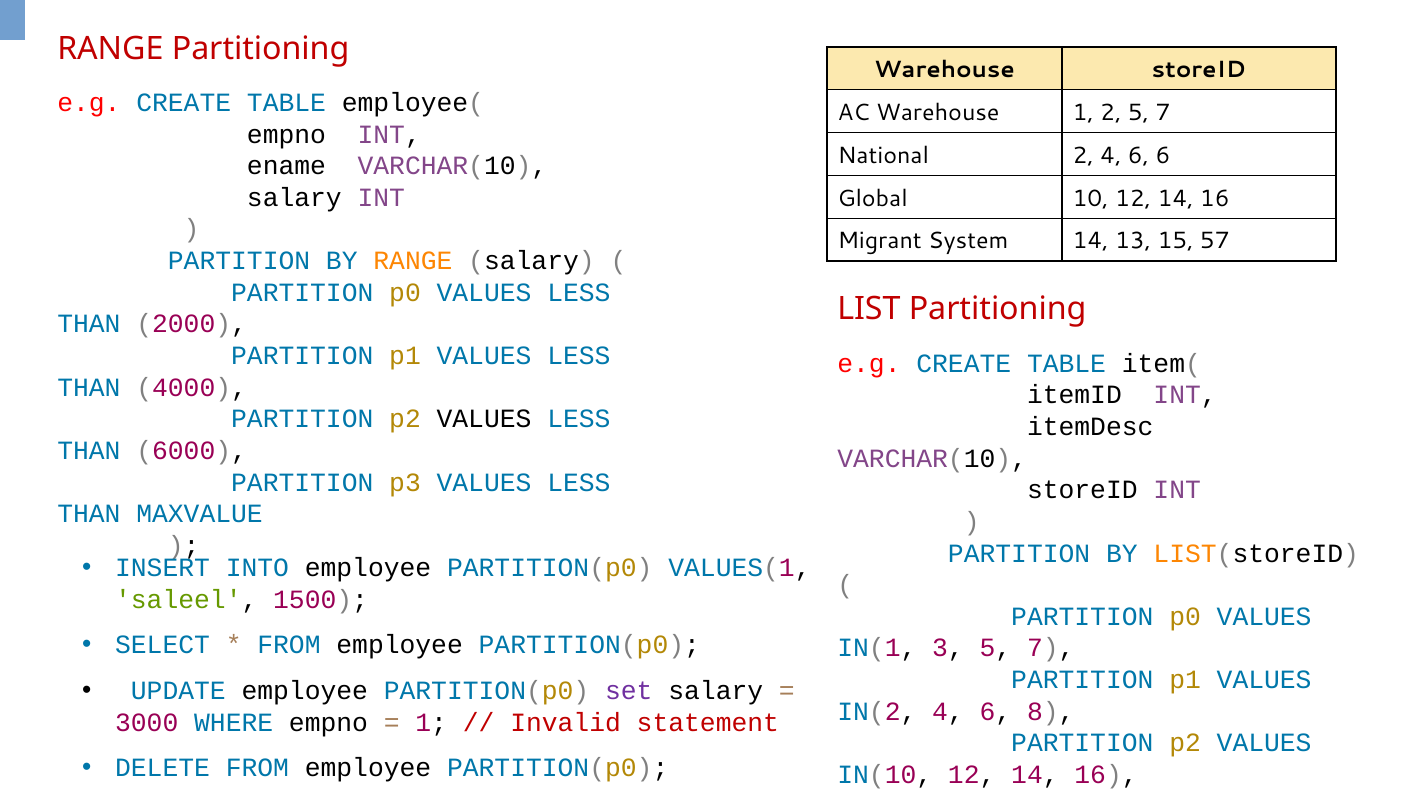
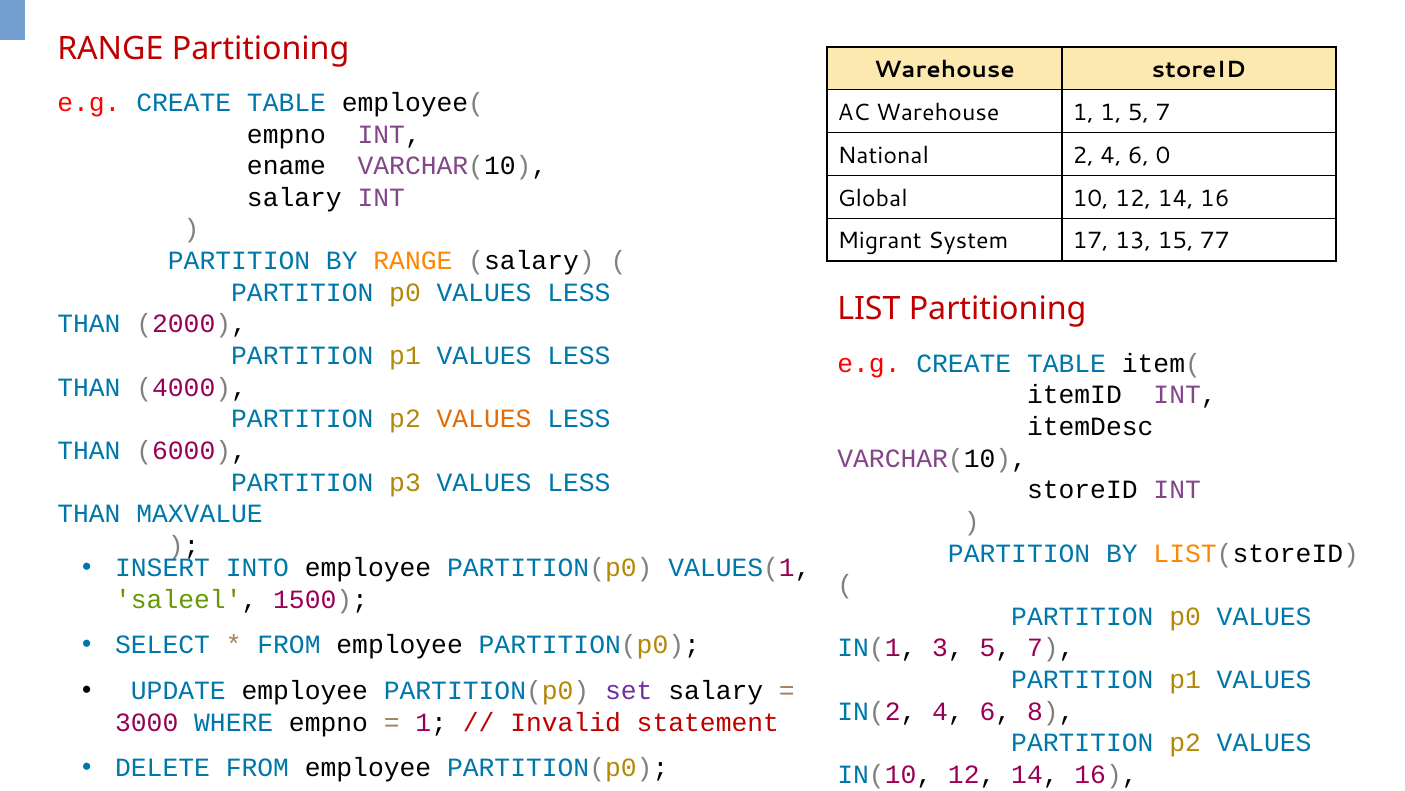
1 2: 2 -> 1 (1111, 113)
6 6: 6 -> 0 (1163, 156)
System 14: 14 -> 17 (1091, 241)
57: 57 -> 77 (1215, 241)
VALUES colour: black -> orange (484, 419)
